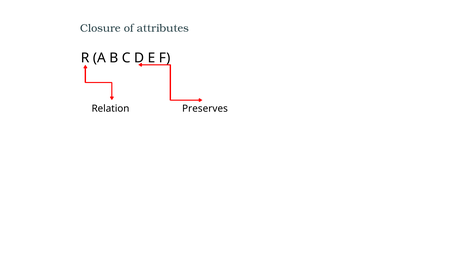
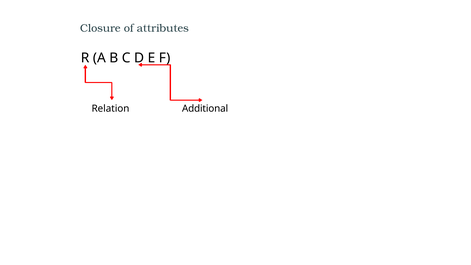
Preserves: Preserves -> Additional (205, 108)
